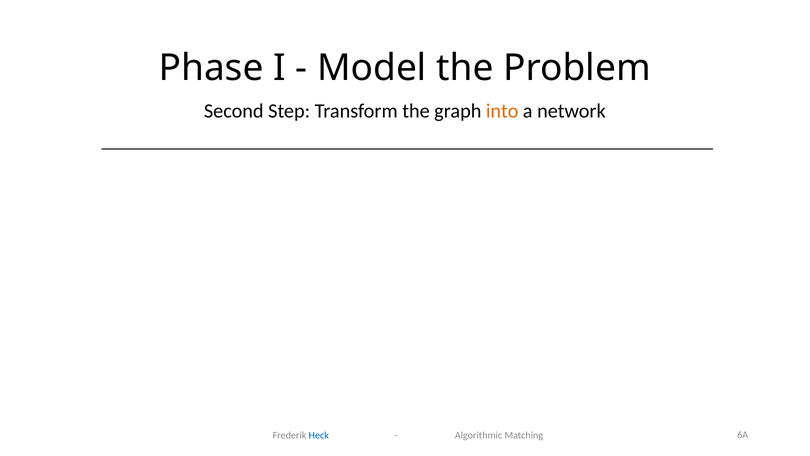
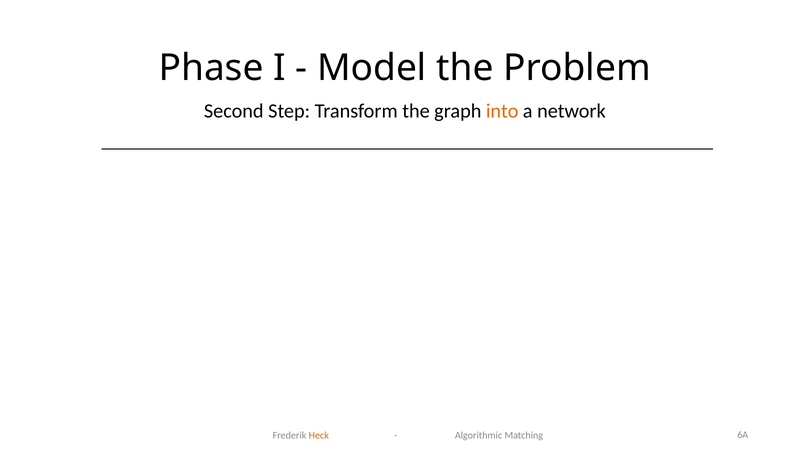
Heck colour: blue -> orange (319, 435)
